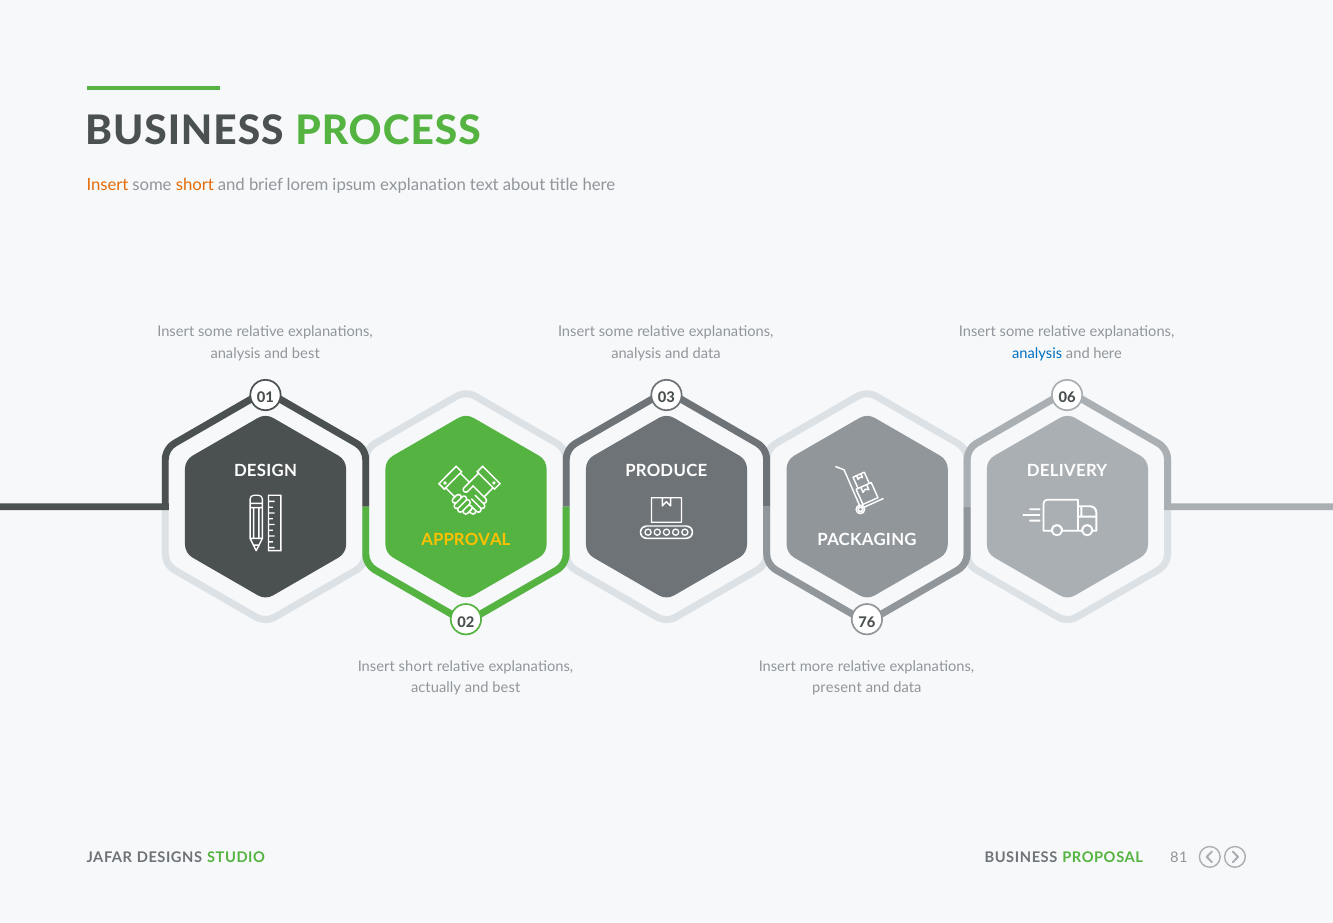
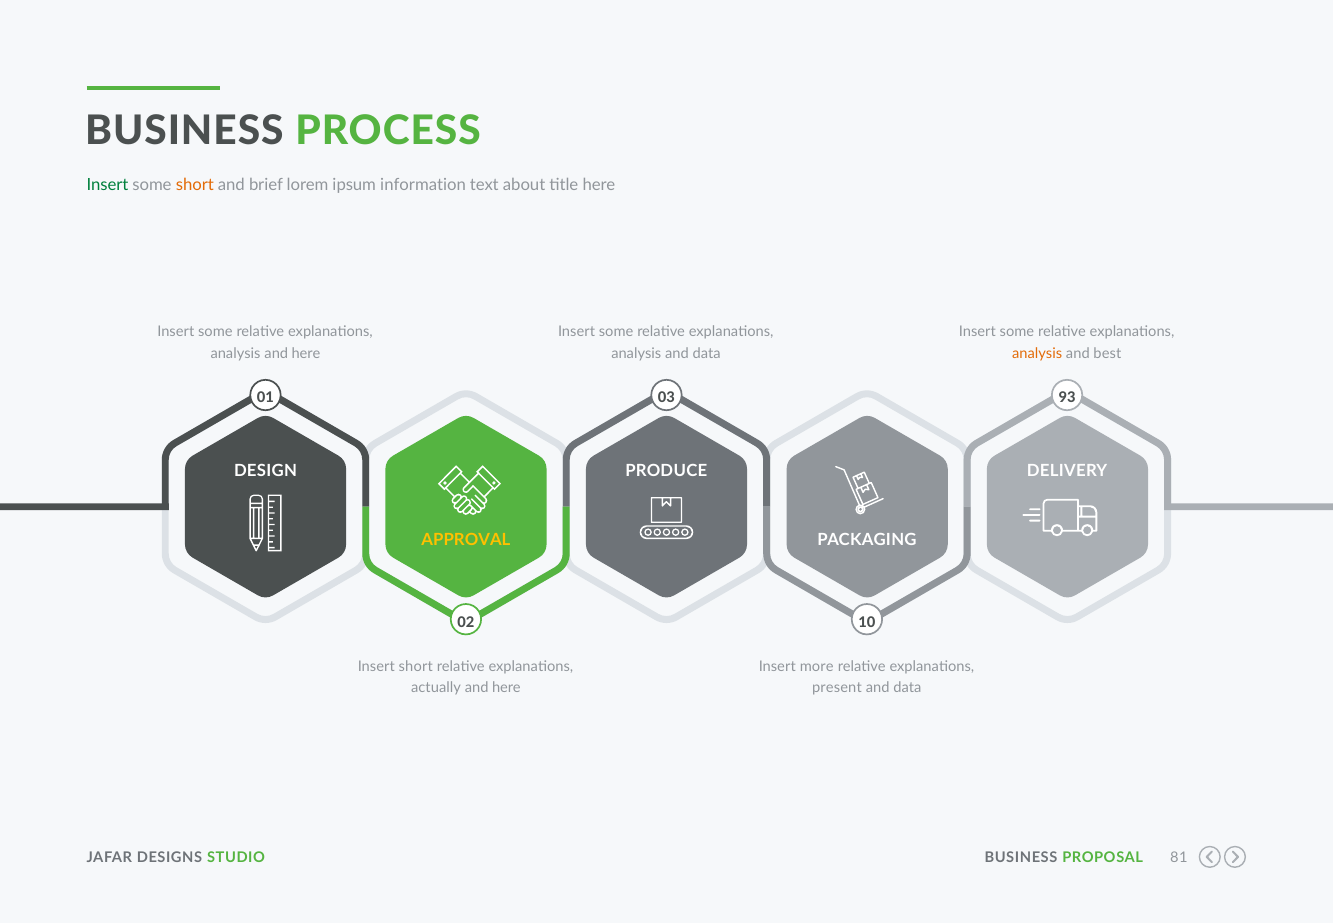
Insert colour: orange -> green (107, 185)
explanation: explanation -> information (423, 185)
analysis and best: best -> here (306, 353)
analysis colour: blue -> orange (1037, 353)
and here: here -> best (1107, 353)
06: 06 -> 93 (1067, 398)
76: 76 -> 10 (867, 622)
best: best -> here (506, 688)
